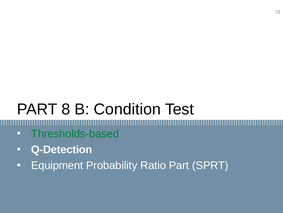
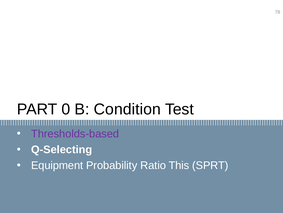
8: 8 -> 0 (66, 109)
Thresholds-based colour: green -> purple (75, 133)
Q-Detection: Q-Detection -> Q-Selecting (62, 149)
Ratio Part: Part -> This (179, 165)
